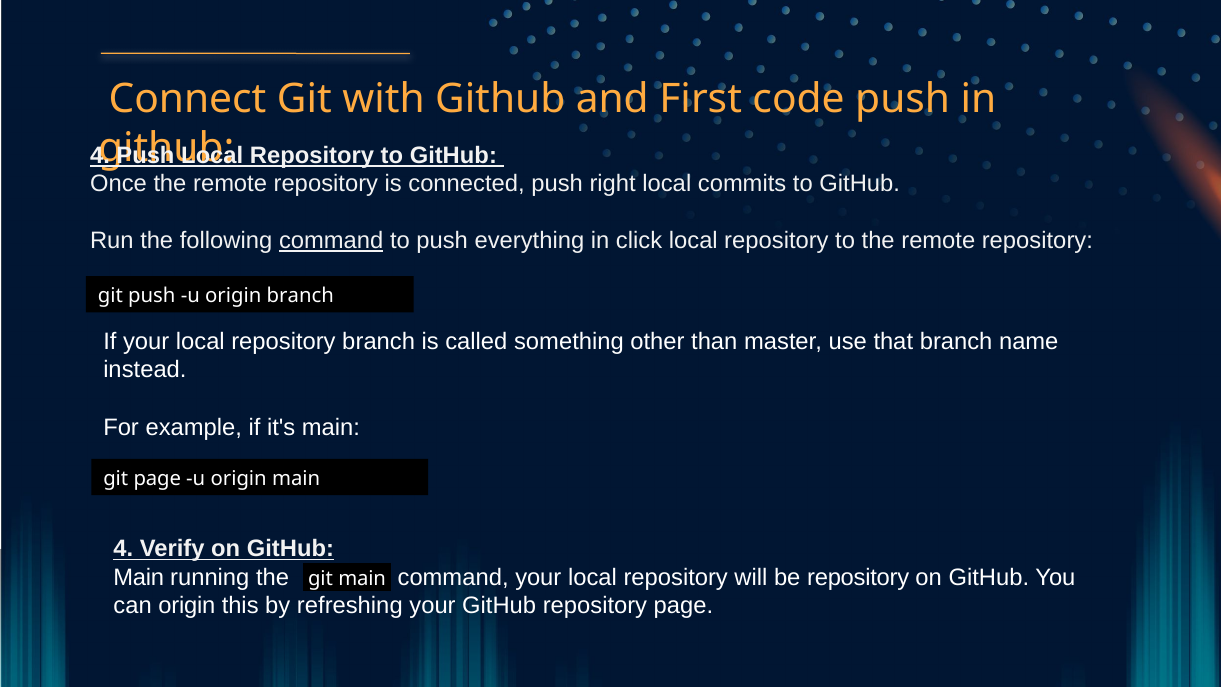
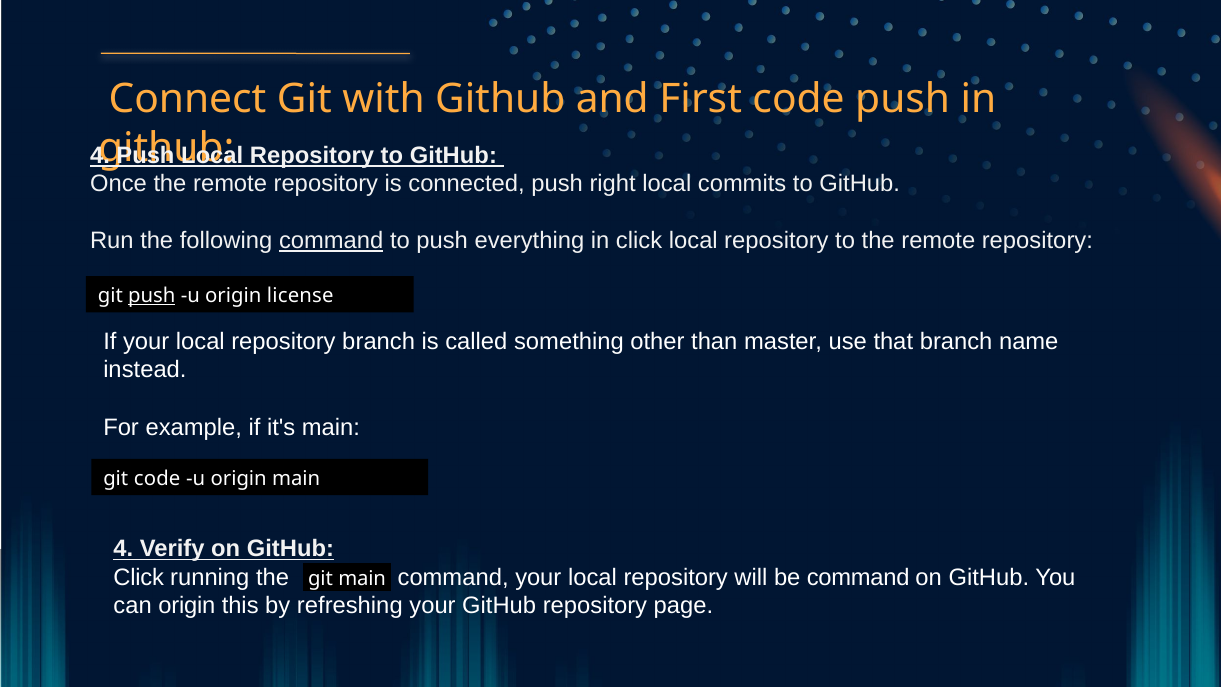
push underline: none -> present (152, 296)
origin branch: branch -> license (300, 296)
git page: page -> code (157, 478)
Main: Main -> Click (139, 577)
be repository: repository -> command (858, 577)
